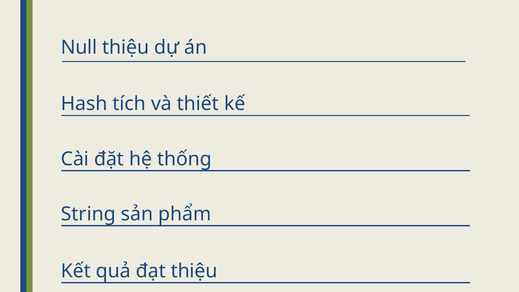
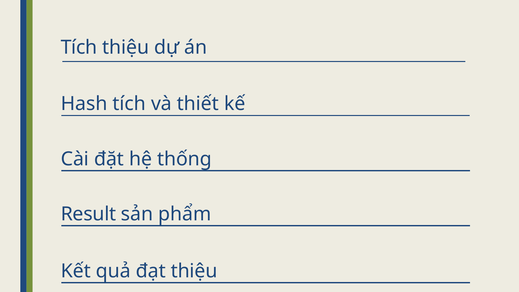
Null: Null -> Tích (79, 47)
String: String -> Result (88, 214)
